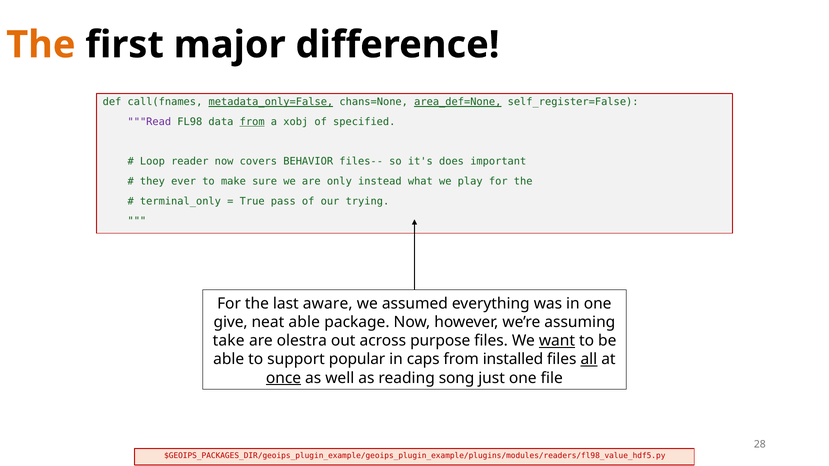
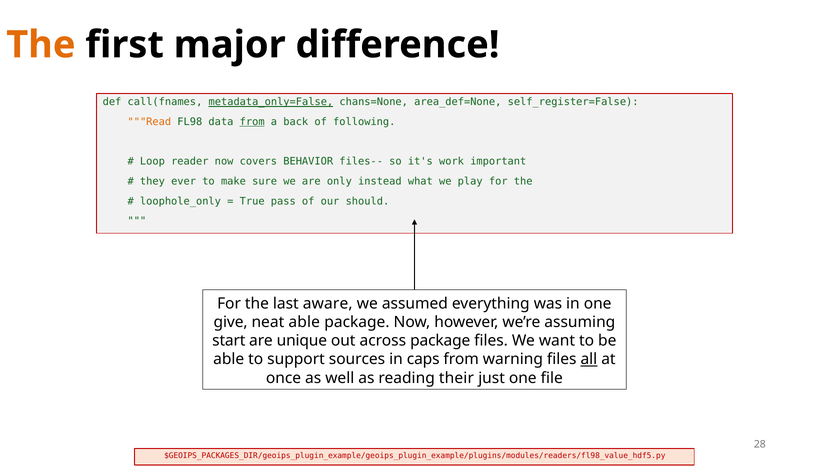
area_def=None underline: present -> none (458, 102)
Read colour: purple -> orange (149, 122)
xobj: xobj -> back (296, 122)
specified: specified -> following (364, 122)
does: does -> work (452, 162)
terminal_only: terminal_only -> loophole_only (180, 201)
trying: trying -> should (367, 201)
take: take -> start (229, 341)
olestra: olestra -> unique (302, 341)
across purpose: purpose -> package (440, 341)
want underline: present -> none (557, 341)
popular: popular -> sources (357, 360)
installed: installed -> warning (513, 360)
once underline: present -> none (284, 378)
song: song -> their (456, 378)
